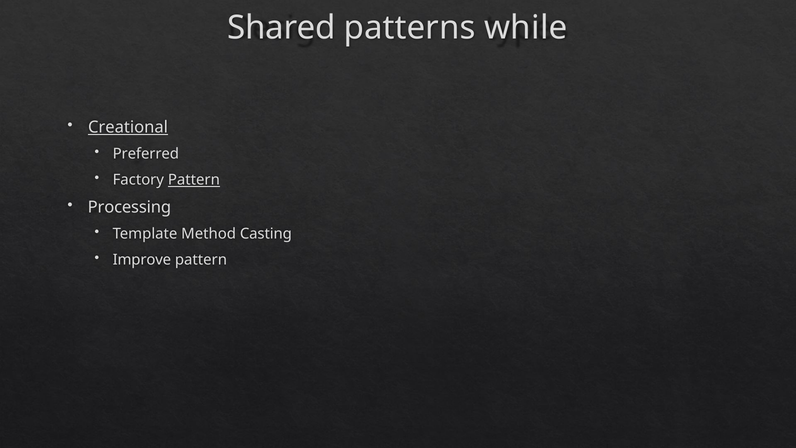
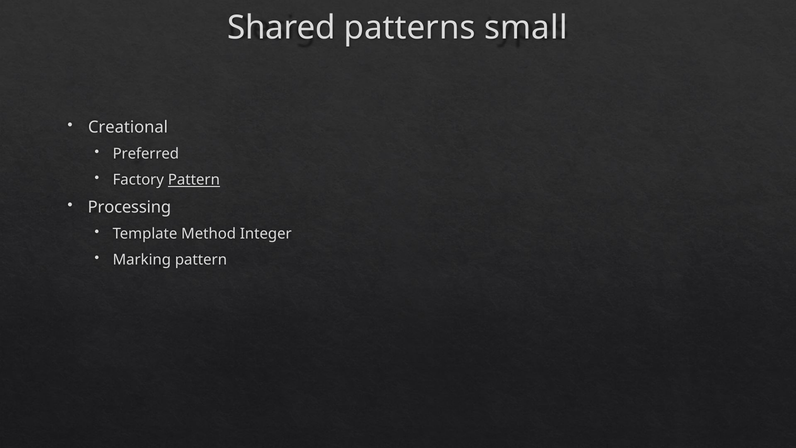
while: while -> small (526, 28)
Creational underline: present -> none (128, 127)
Casting: Casting -> Integer (266, 234)
Improve: Improve -> Marking (142, 260)
